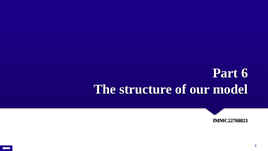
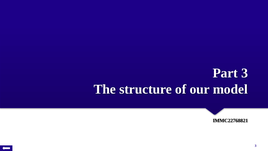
Part 6: 6 -> 3 (245, 73)
